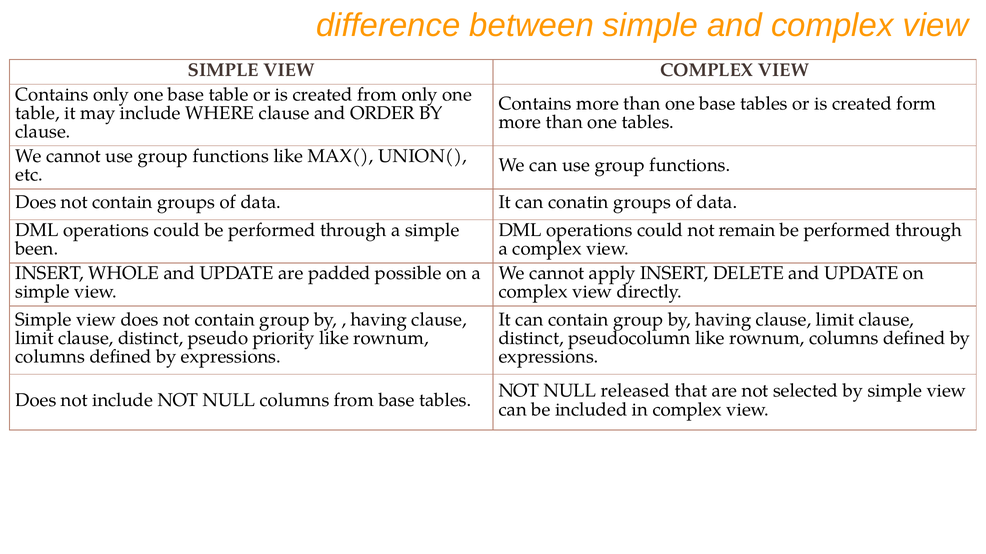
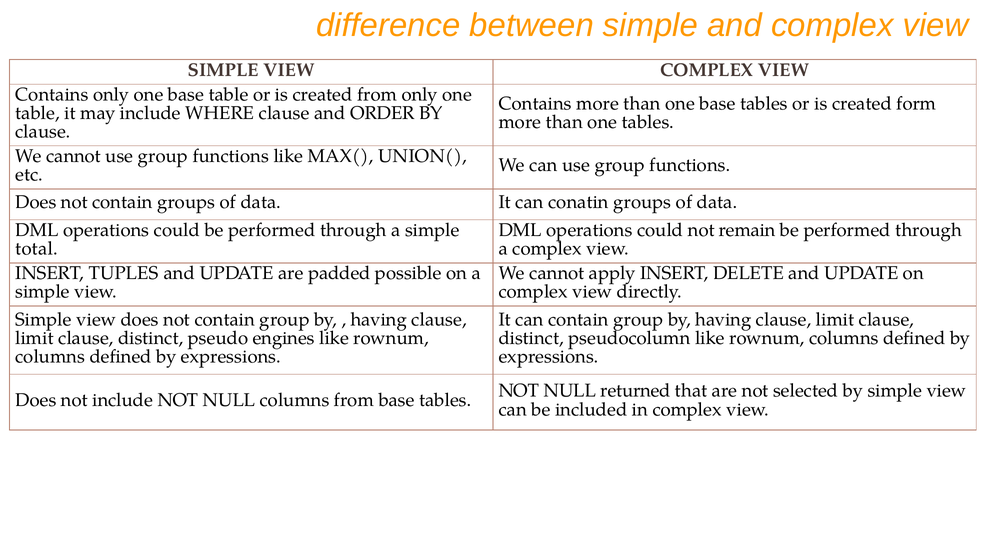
been: been -> total (37, 249)
WHOLE: WHOLE -> TUPLES (124, 274)
priority: priority -> engines (284, 339)
released: released -> returned (636, 391)
